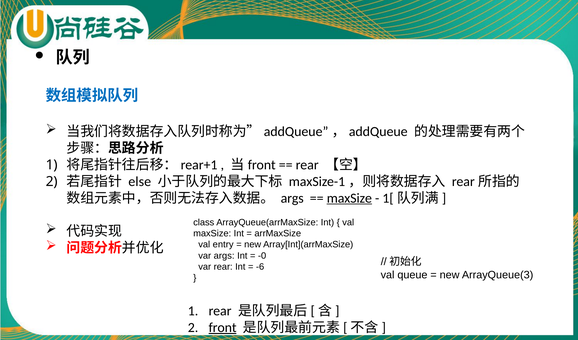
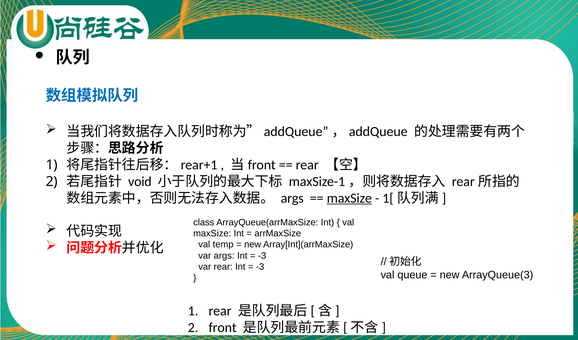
else: else -> void (140, 182)
entry: entry -> temp (223, 245)
-0: -0 -> -3 (262, 256)
-6: -6 -> -3 (260, 267)
front underline: present -> none (223, 328)
